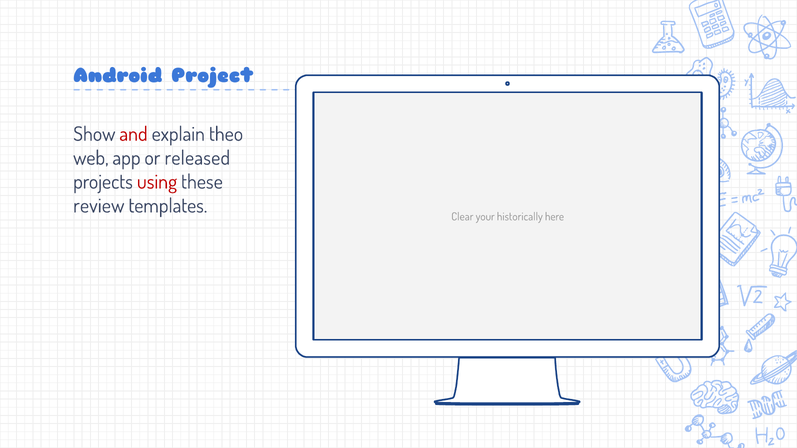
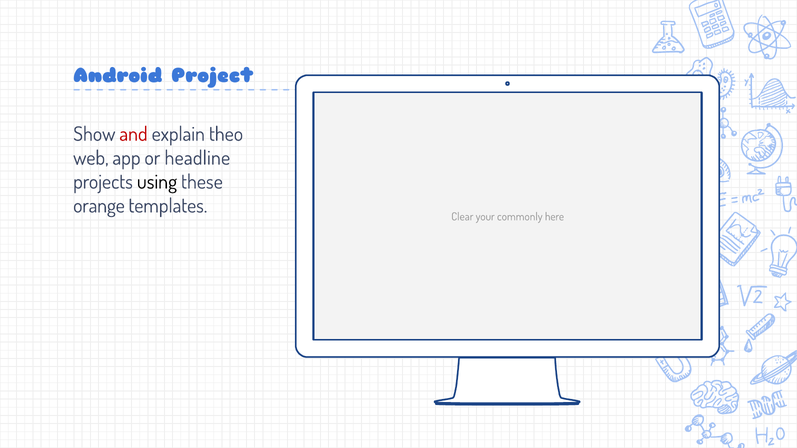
released: released -> headline (197, 158)
using colour: red -> black (157, 182)
review: review -> orange (99, 206)
historically: historically -> commonly (520, 217)
